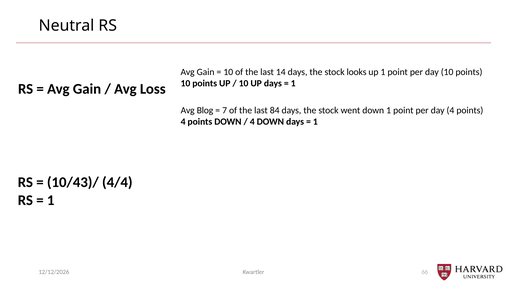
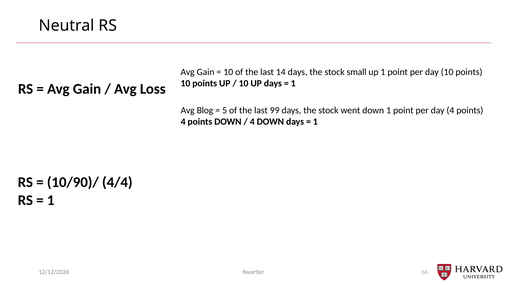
looks: looks -> small (357, 72)
7: 7 -> 5 (225, 110)
84: 84 -> 99 (275, 110)
10/43)/: 10/43)/ -> 10/90)/ (73, 183)
